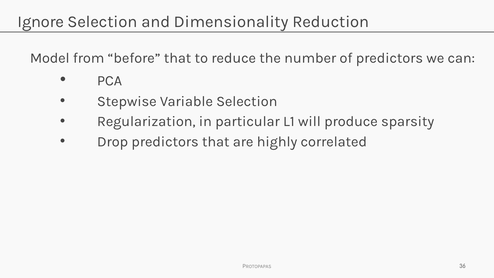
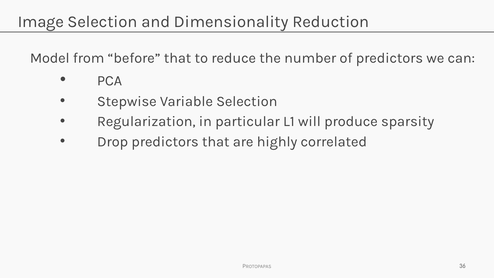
Ignore: Ignore -> Image (41, 22)
